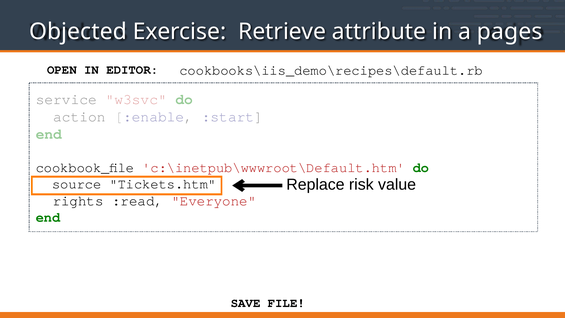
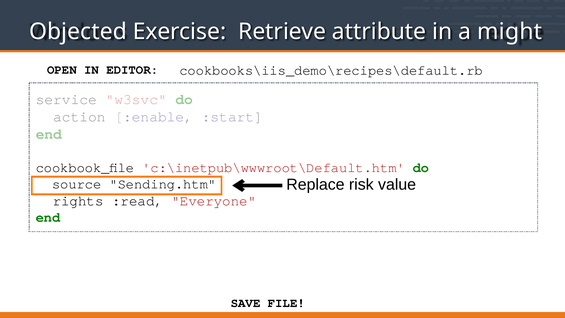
pages: pages -> might (510, 32)
Tickets.htm: Tickets.htm -> Sending.htm (163, 184)
